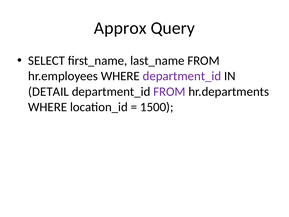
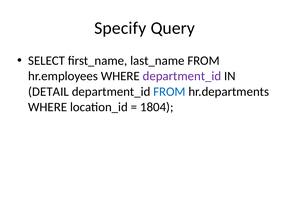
Approx: Approx -> Specify (120, 28)
FROM colour: purple -> blue (169, 91)
1500: 1500 -> 1804 (157, 107)
